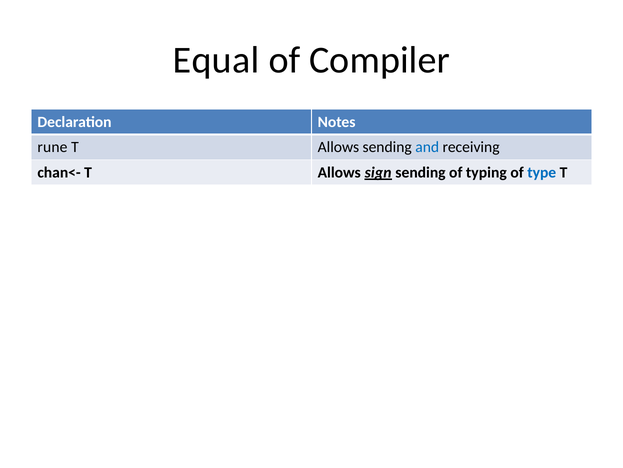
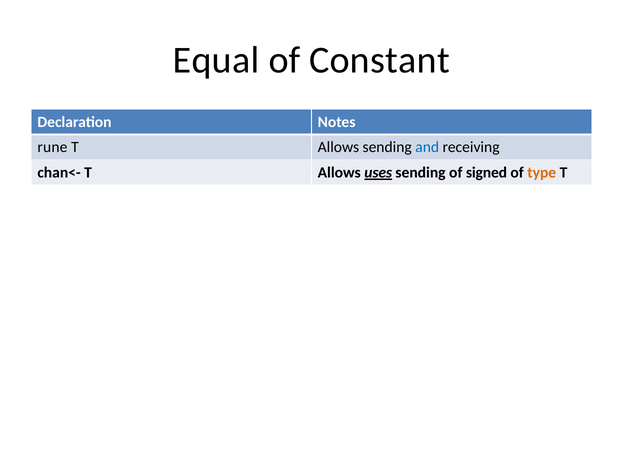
Compiler: Compiler -> Constant (379, 60)
sign: sign -> uses (378, 172)
typing: typing -> signed (486, 172)
type colour: blue -> orange (542, 172)
